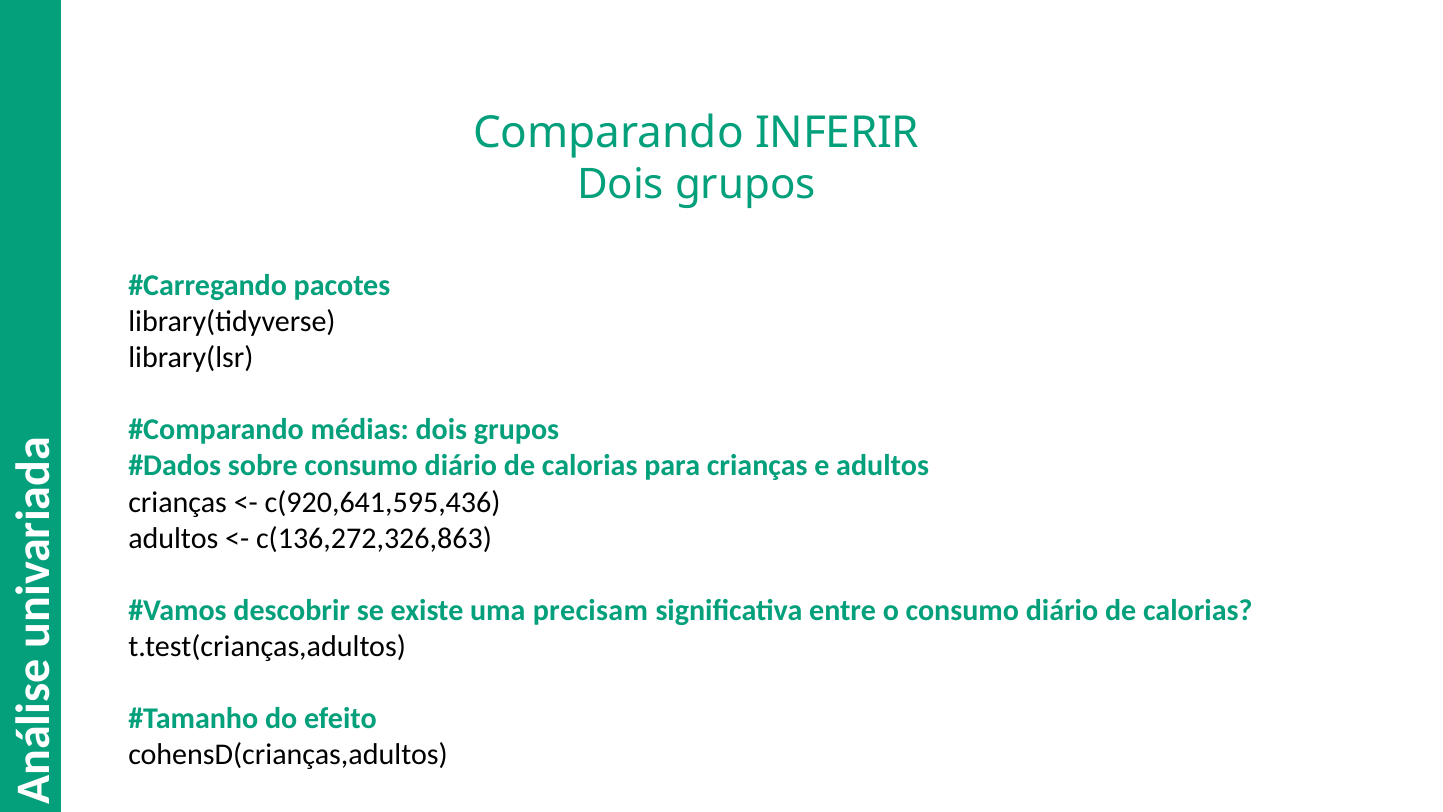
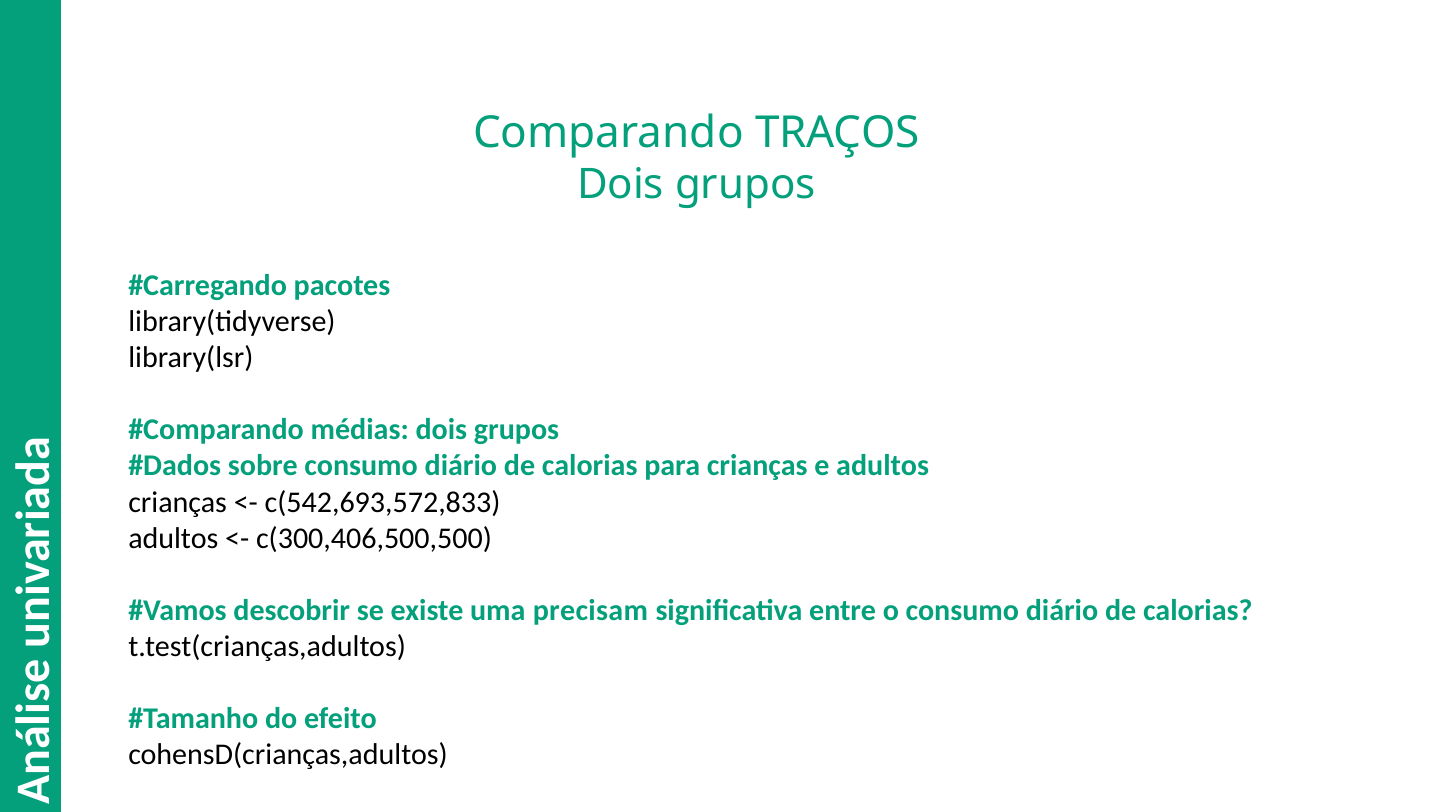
INFERIR: INFERIR -> TRAÇOS (837, 133)
c(920,641,595,436: c(920,641,595,436 -> c(542,693,572,833 (383, 502)
c(136,272,326,863: c(136,272,326,863 -> c(300,406,500,500 (374, 538)
